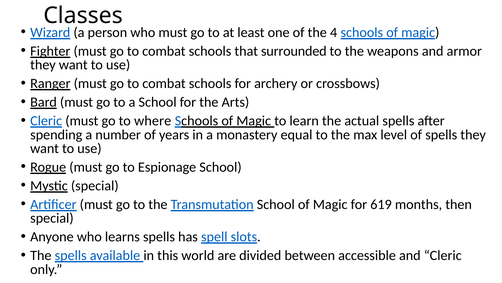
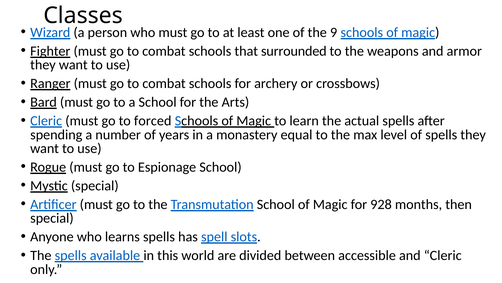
4: 4 -> 9 (334, 32)
where: where -> forced (153, 121)
619: 619 -> 928 (381, 204)
